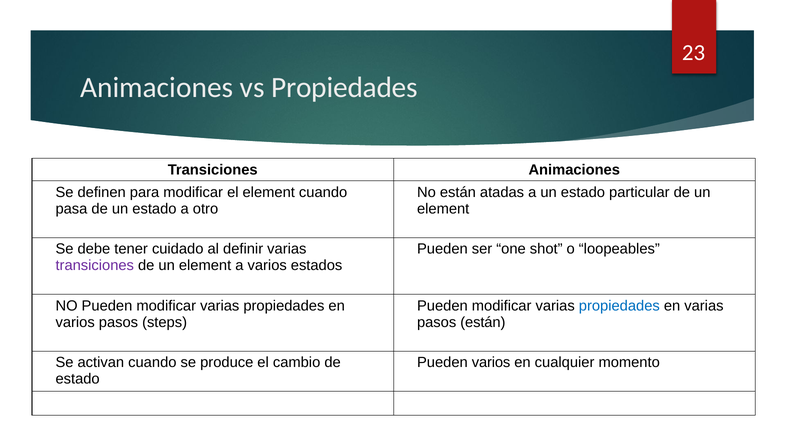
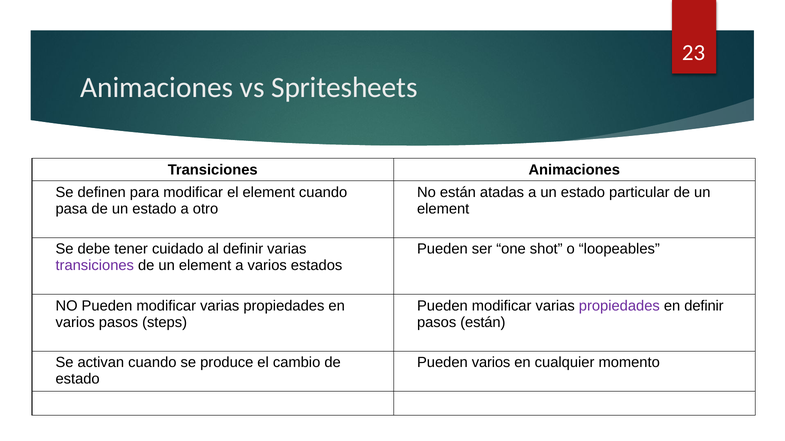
vs Propiedades: Propiedades -> Spritesheets (344, 87)
propiedades colour: blue -> purple (619, 306)
en varias: varias -> definir (704, 306)
